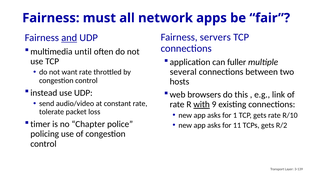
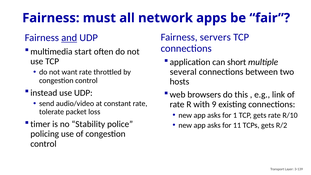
until: until -> start (83, 52)
fuller: fuller -> short (237, 62)
with underline: present -> none (202, 104)
Chapter: Chapter -> Stability (88, 124)
